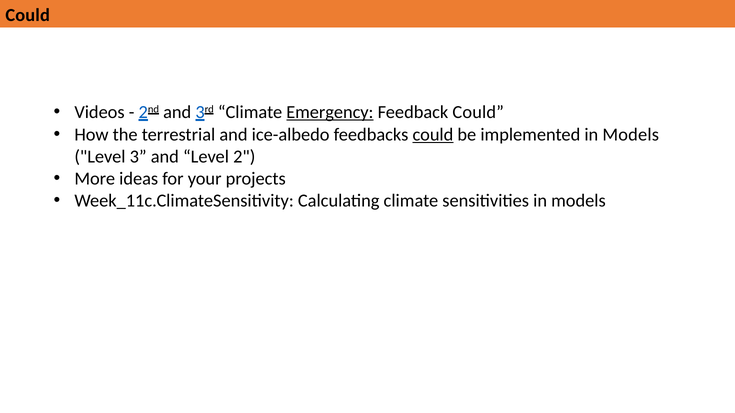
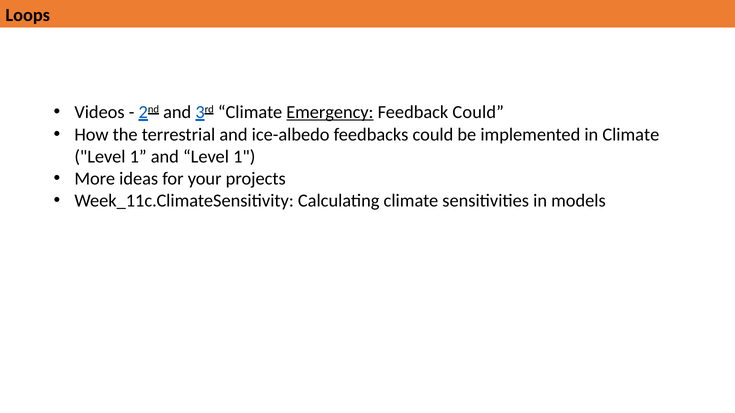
Could: Could -> Loops (28, 15)
could underline: present -> none (433, 135)
implemented in Models: Models -> Climate (631, 135)
3: 3 -> 1 (138, 157)
and Level 2: 2 -> 1 (244, 157)
